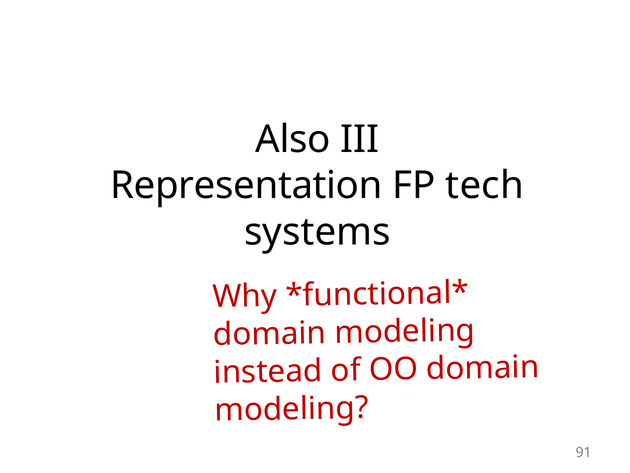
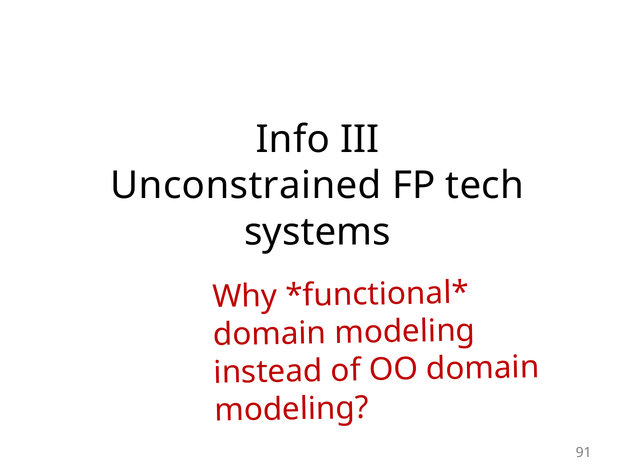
Also: Also -> Info (293, 139)
Representation: Representation -> Unconstrained (246, 185)
